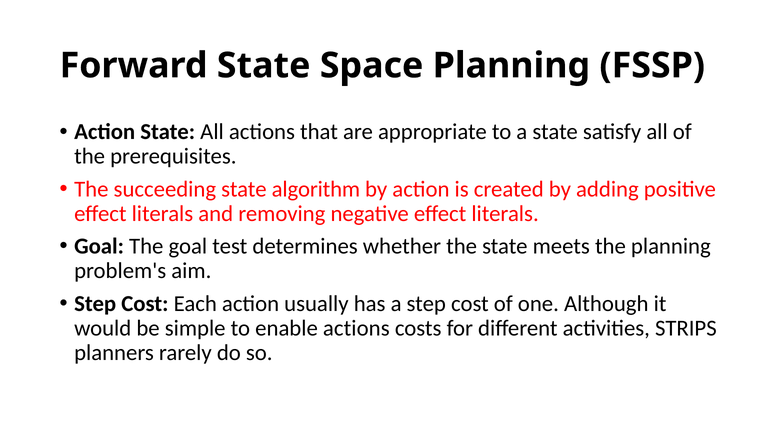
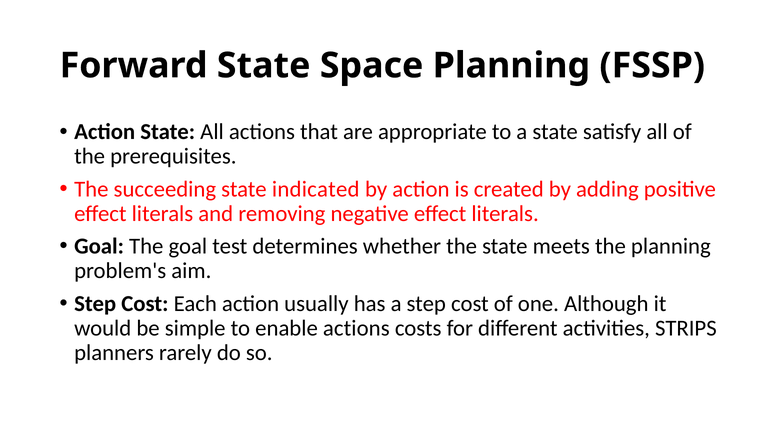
algorithm: algorithm -> indicated (316, 189)
